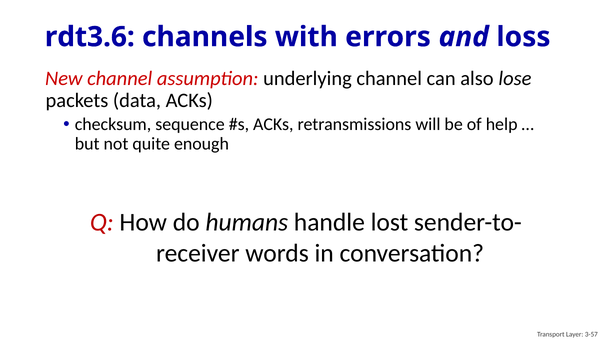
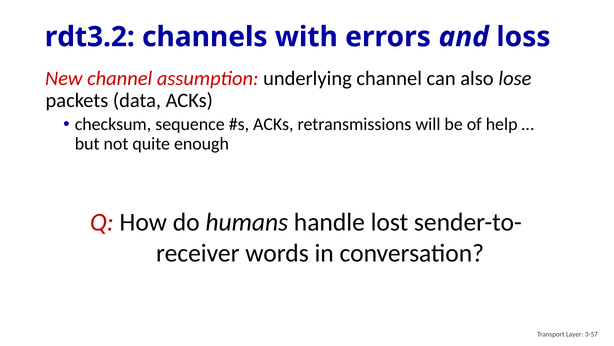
rdt3.6: rdt3.6 -> rdt3.2 (90, 37)
